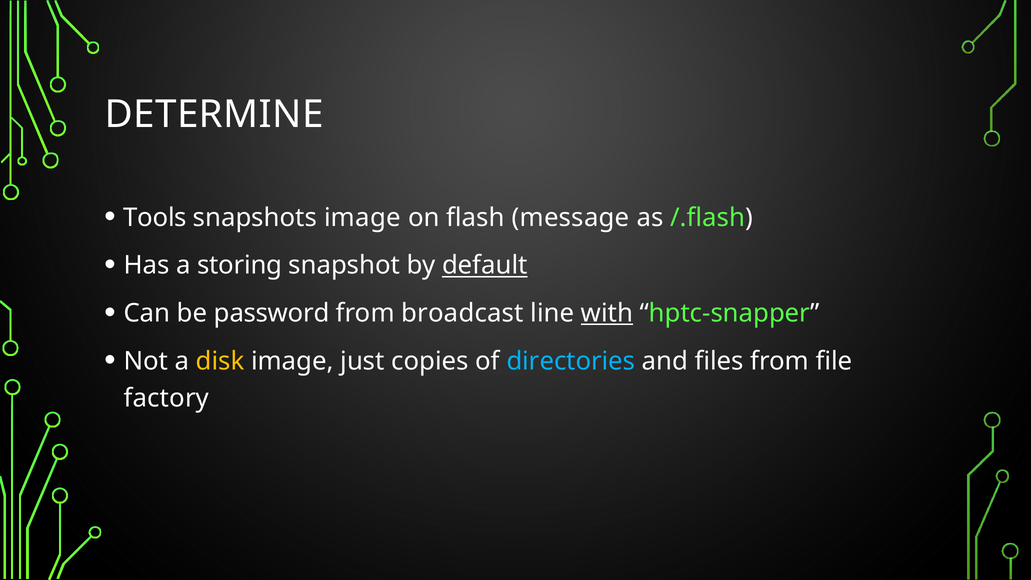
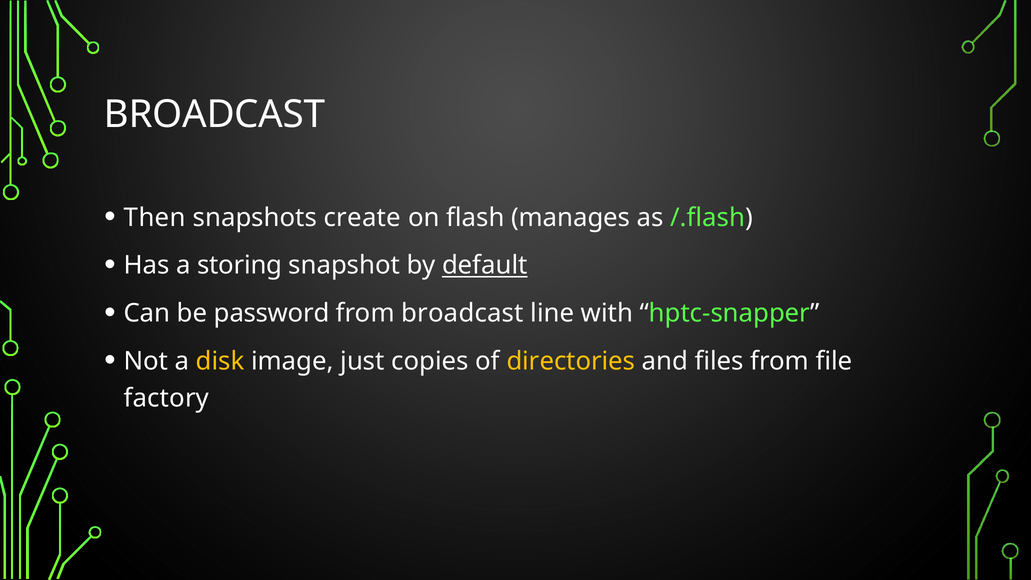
DETERMINE: DETERMINE -> BROADCAST (215, 115)
Tools: Tools -> Then (155, 218)
snapshots image: image -> create (362, 218)
message: message -> manages (571, 218)
with underline: present -> none (607, 313)
directories colour: light blue -> yellow (571, 361)
